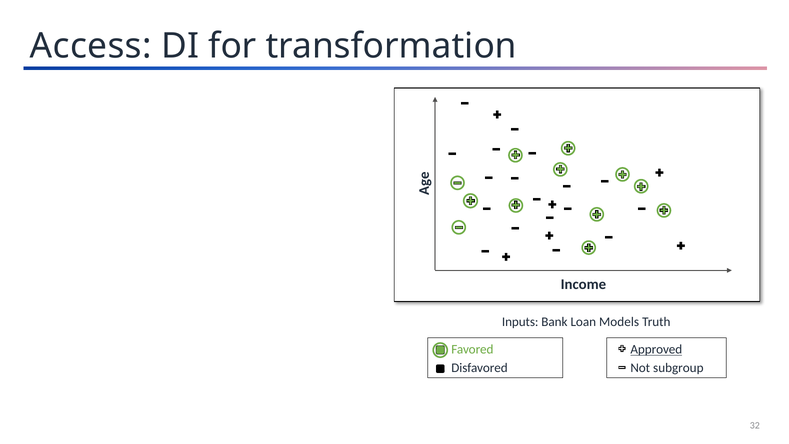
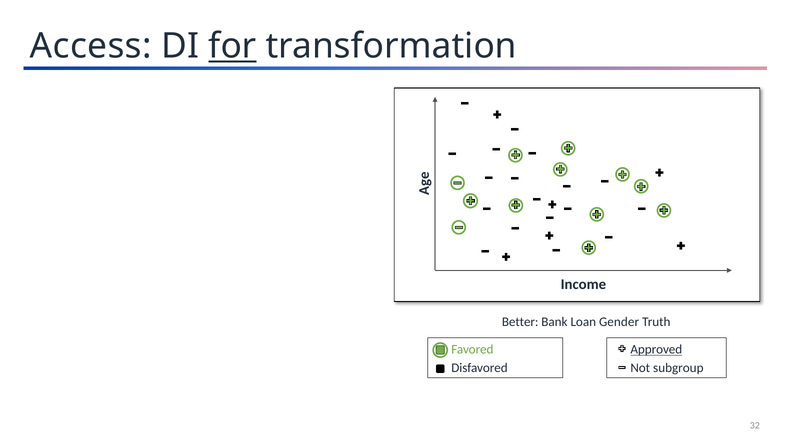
for underline: none -> present (232, 46)
Inputs: Inputs -> Better (520, 322)
Models: Models -> Gender (619, 322)
